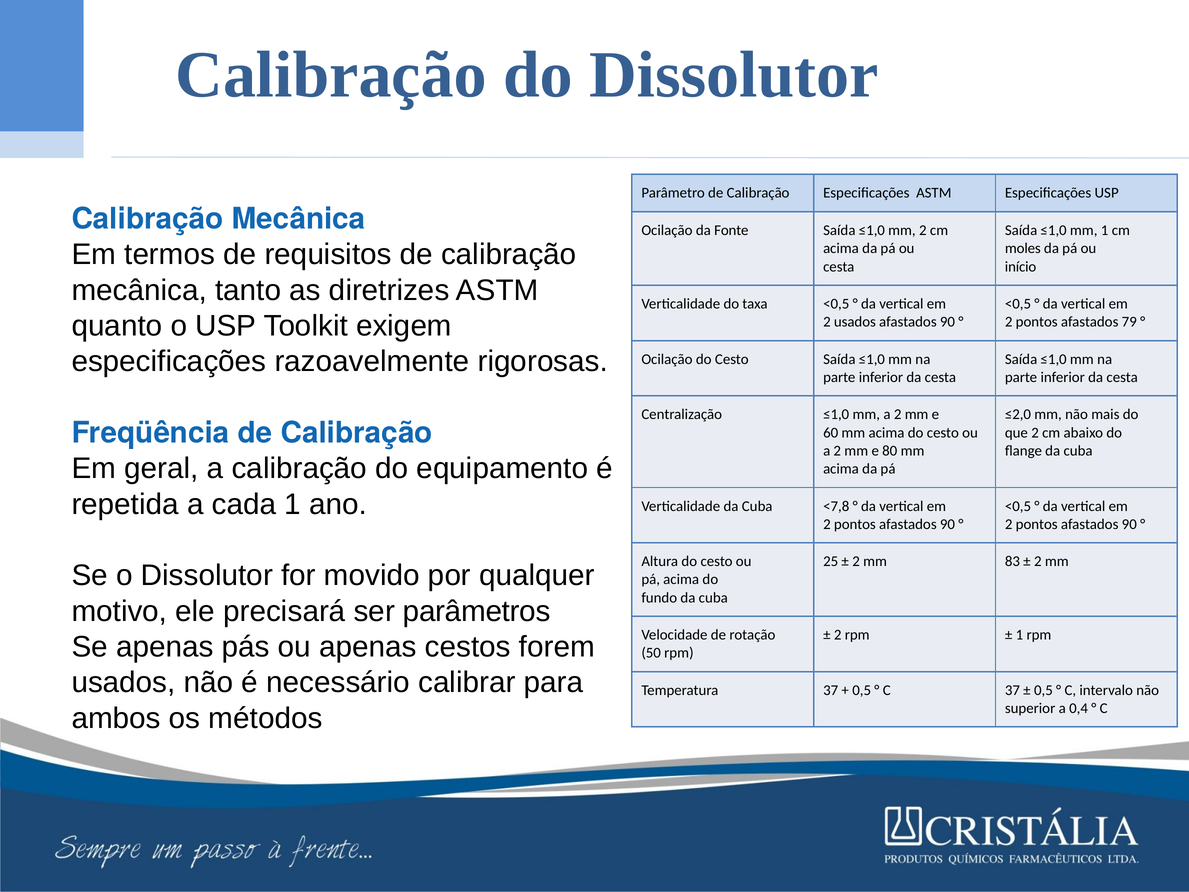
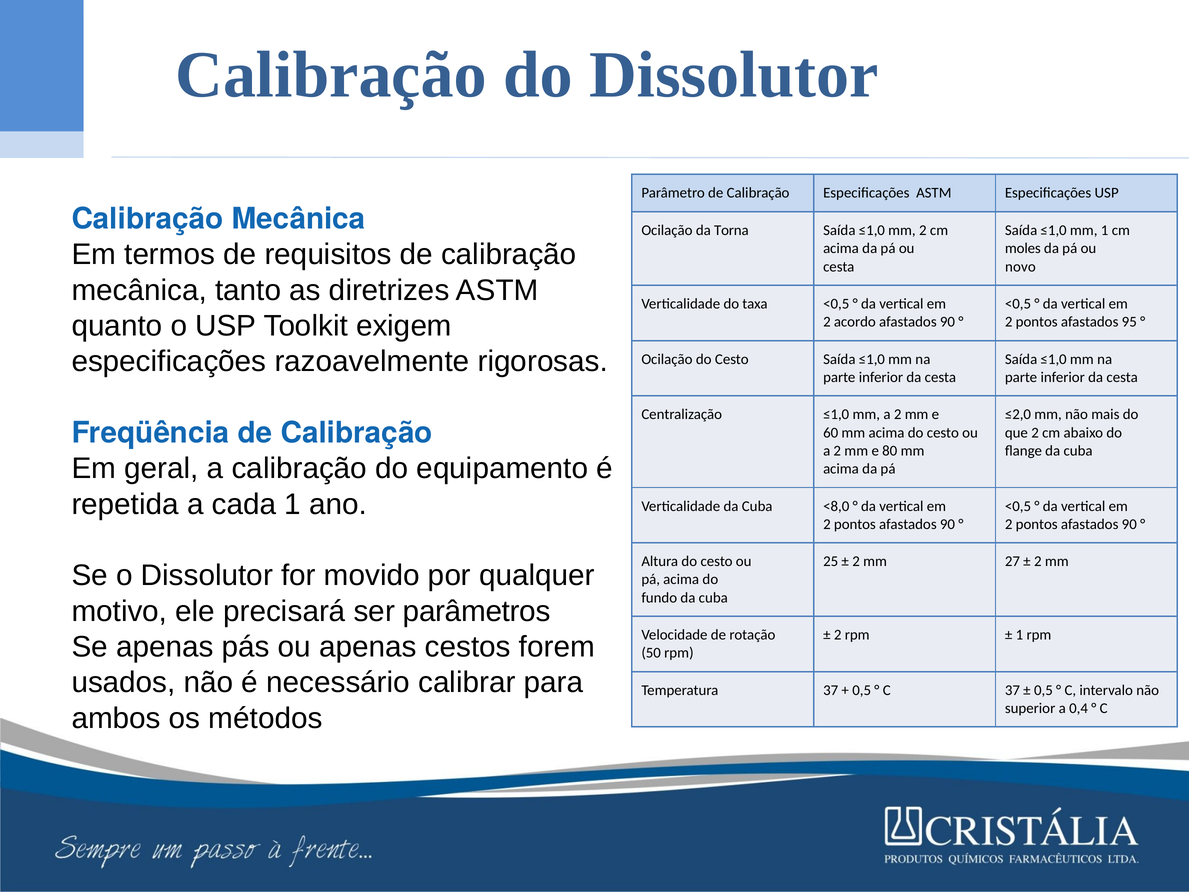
Fonte: Fonte -> Torna (731, 230)
início: início -> novo (1020, 267)
2 usados: usados -> acordo (855, 322)
79: 79 -> 95 (1129, 322)
<7,8: <7,8 -> <8,0 (836, 506)
83: 83 -> 27 (1012, 561)
